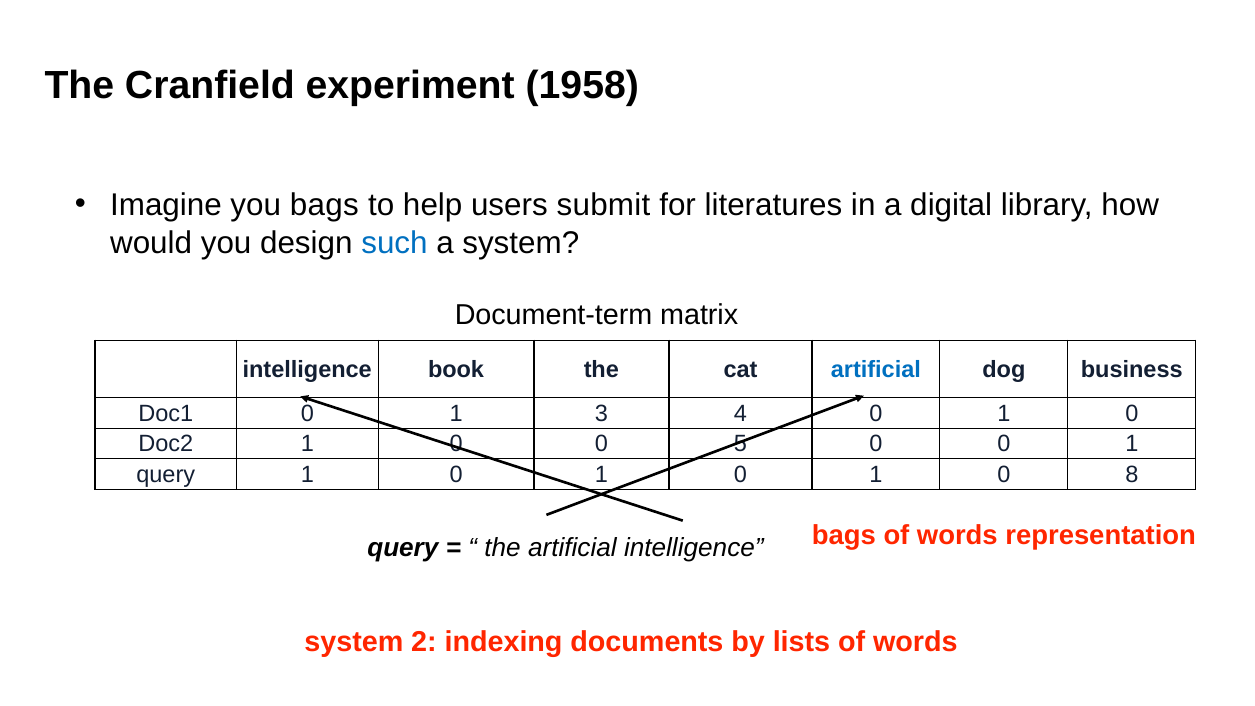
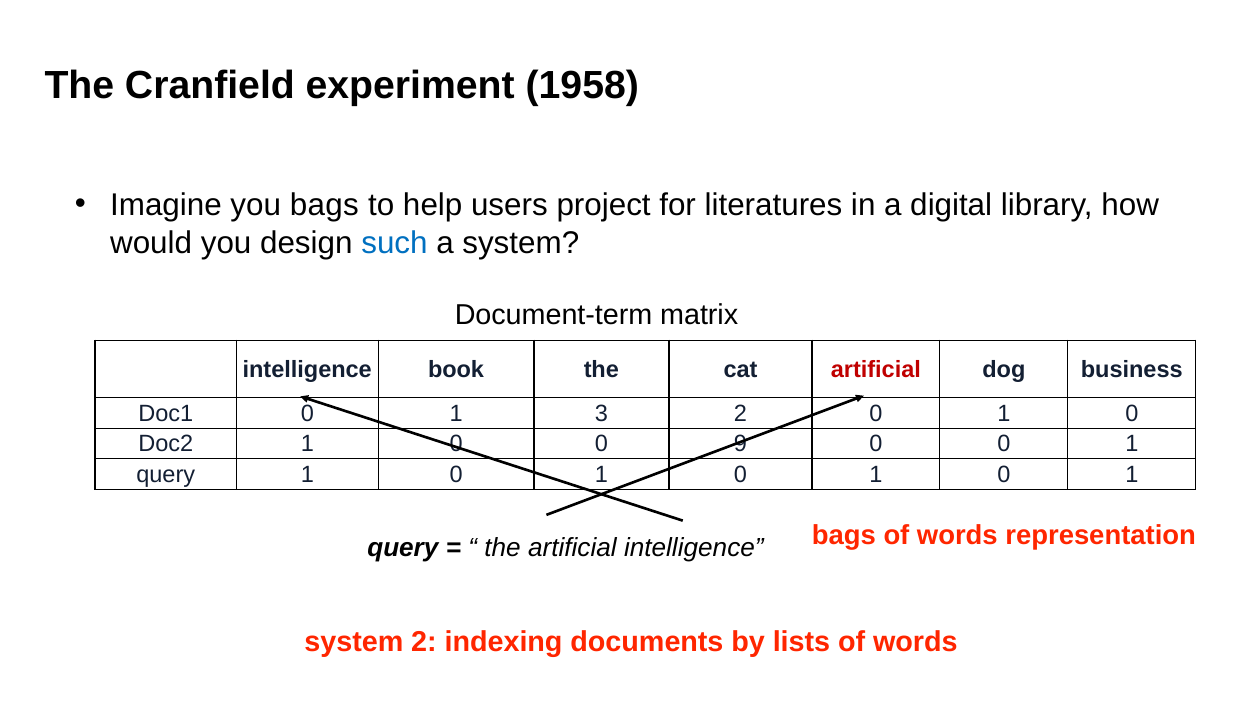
submit: submit -> project (604, 205)
artificial colour: blue -> red (876, 369)
3 4: 4 -> 2 (740, 413)
5: 5 -> 9 (740, 444)
8: 8 -> 1 (1132, 474)
